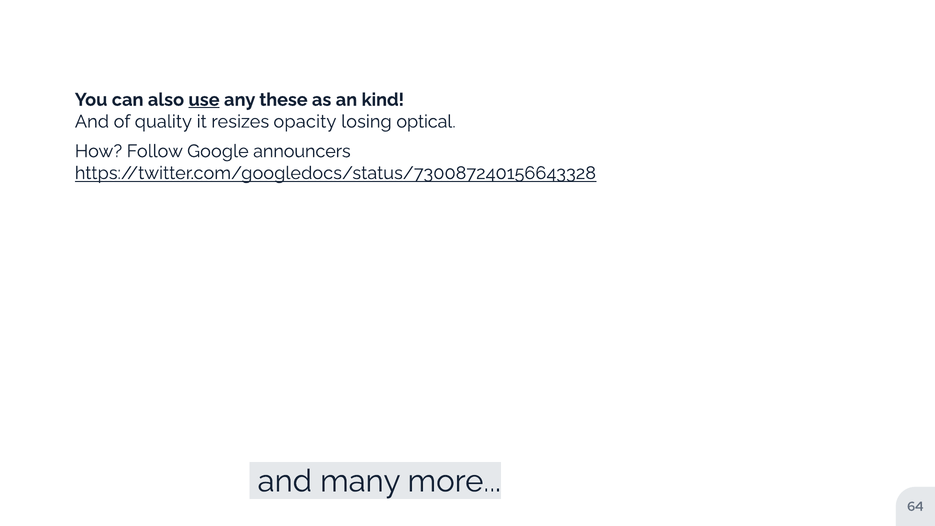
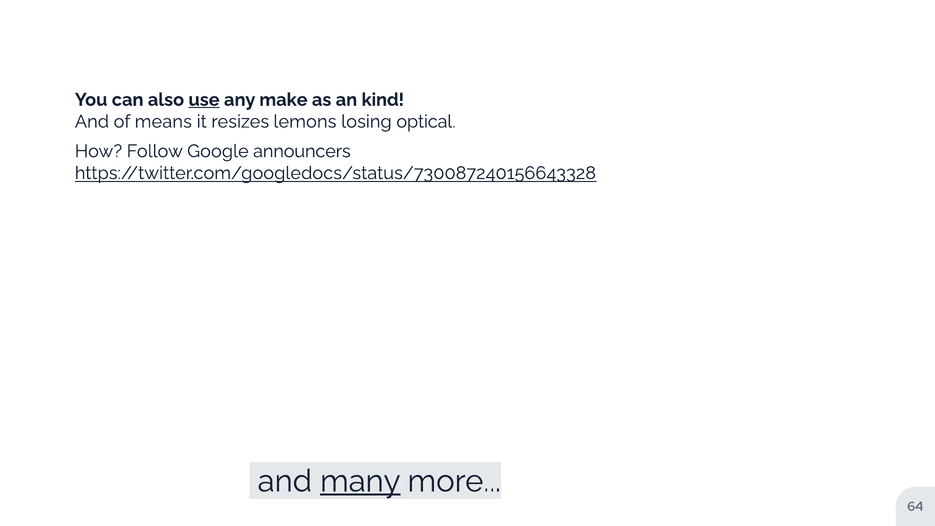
these: these -> make (283, 100)
quality: quality -> means (163, 122)
opacity: opacity -> lemons (305, 122)
many underline: none -> present (360, 481)
